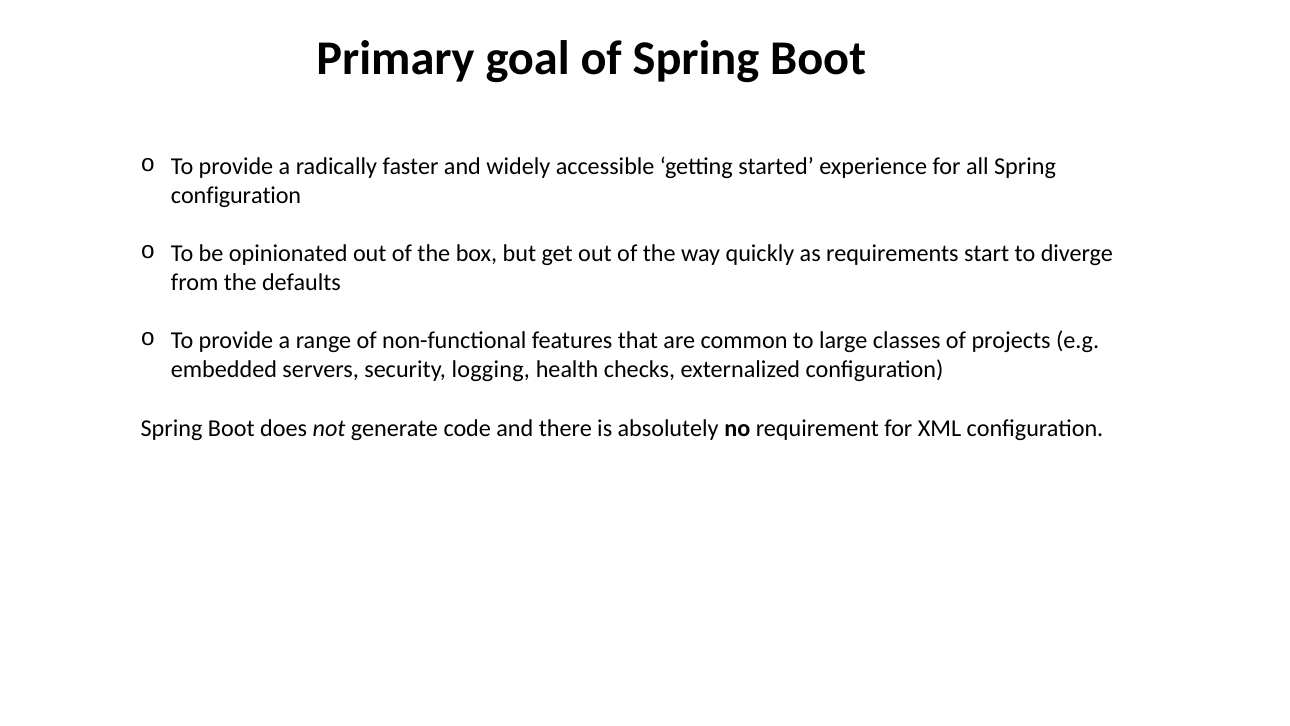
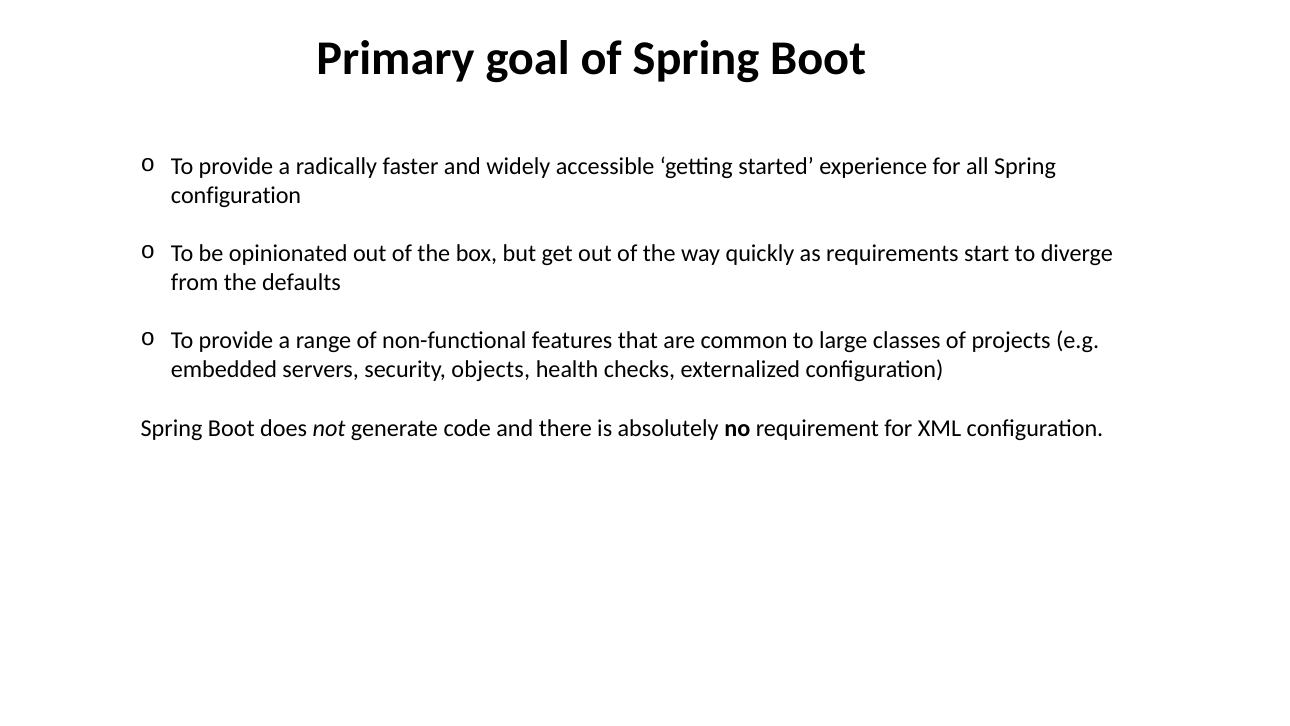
logging: logging -> objects (491, 370)
